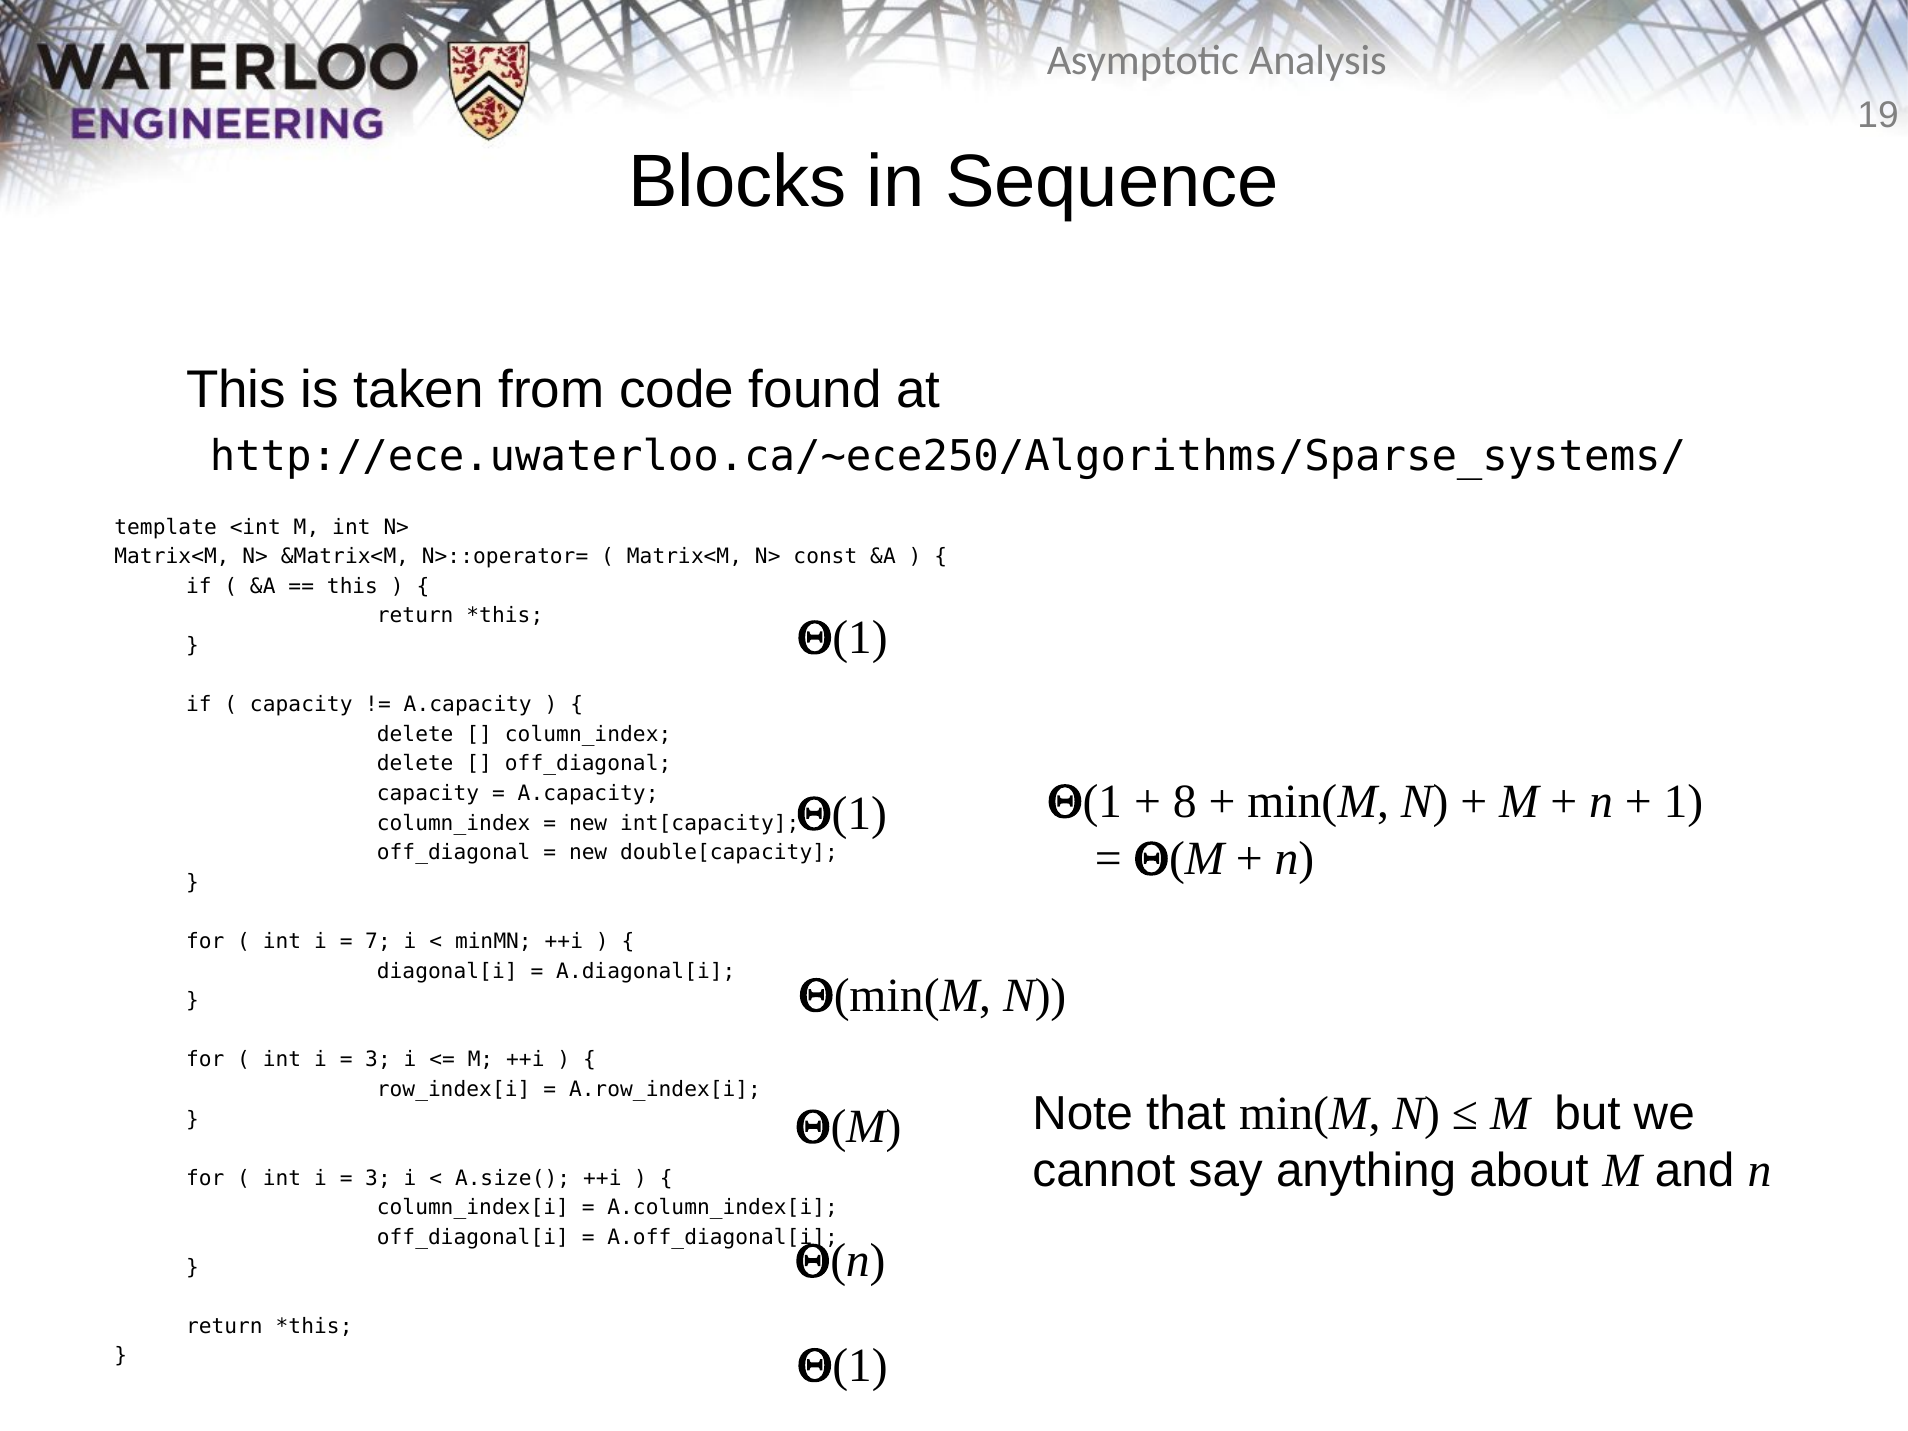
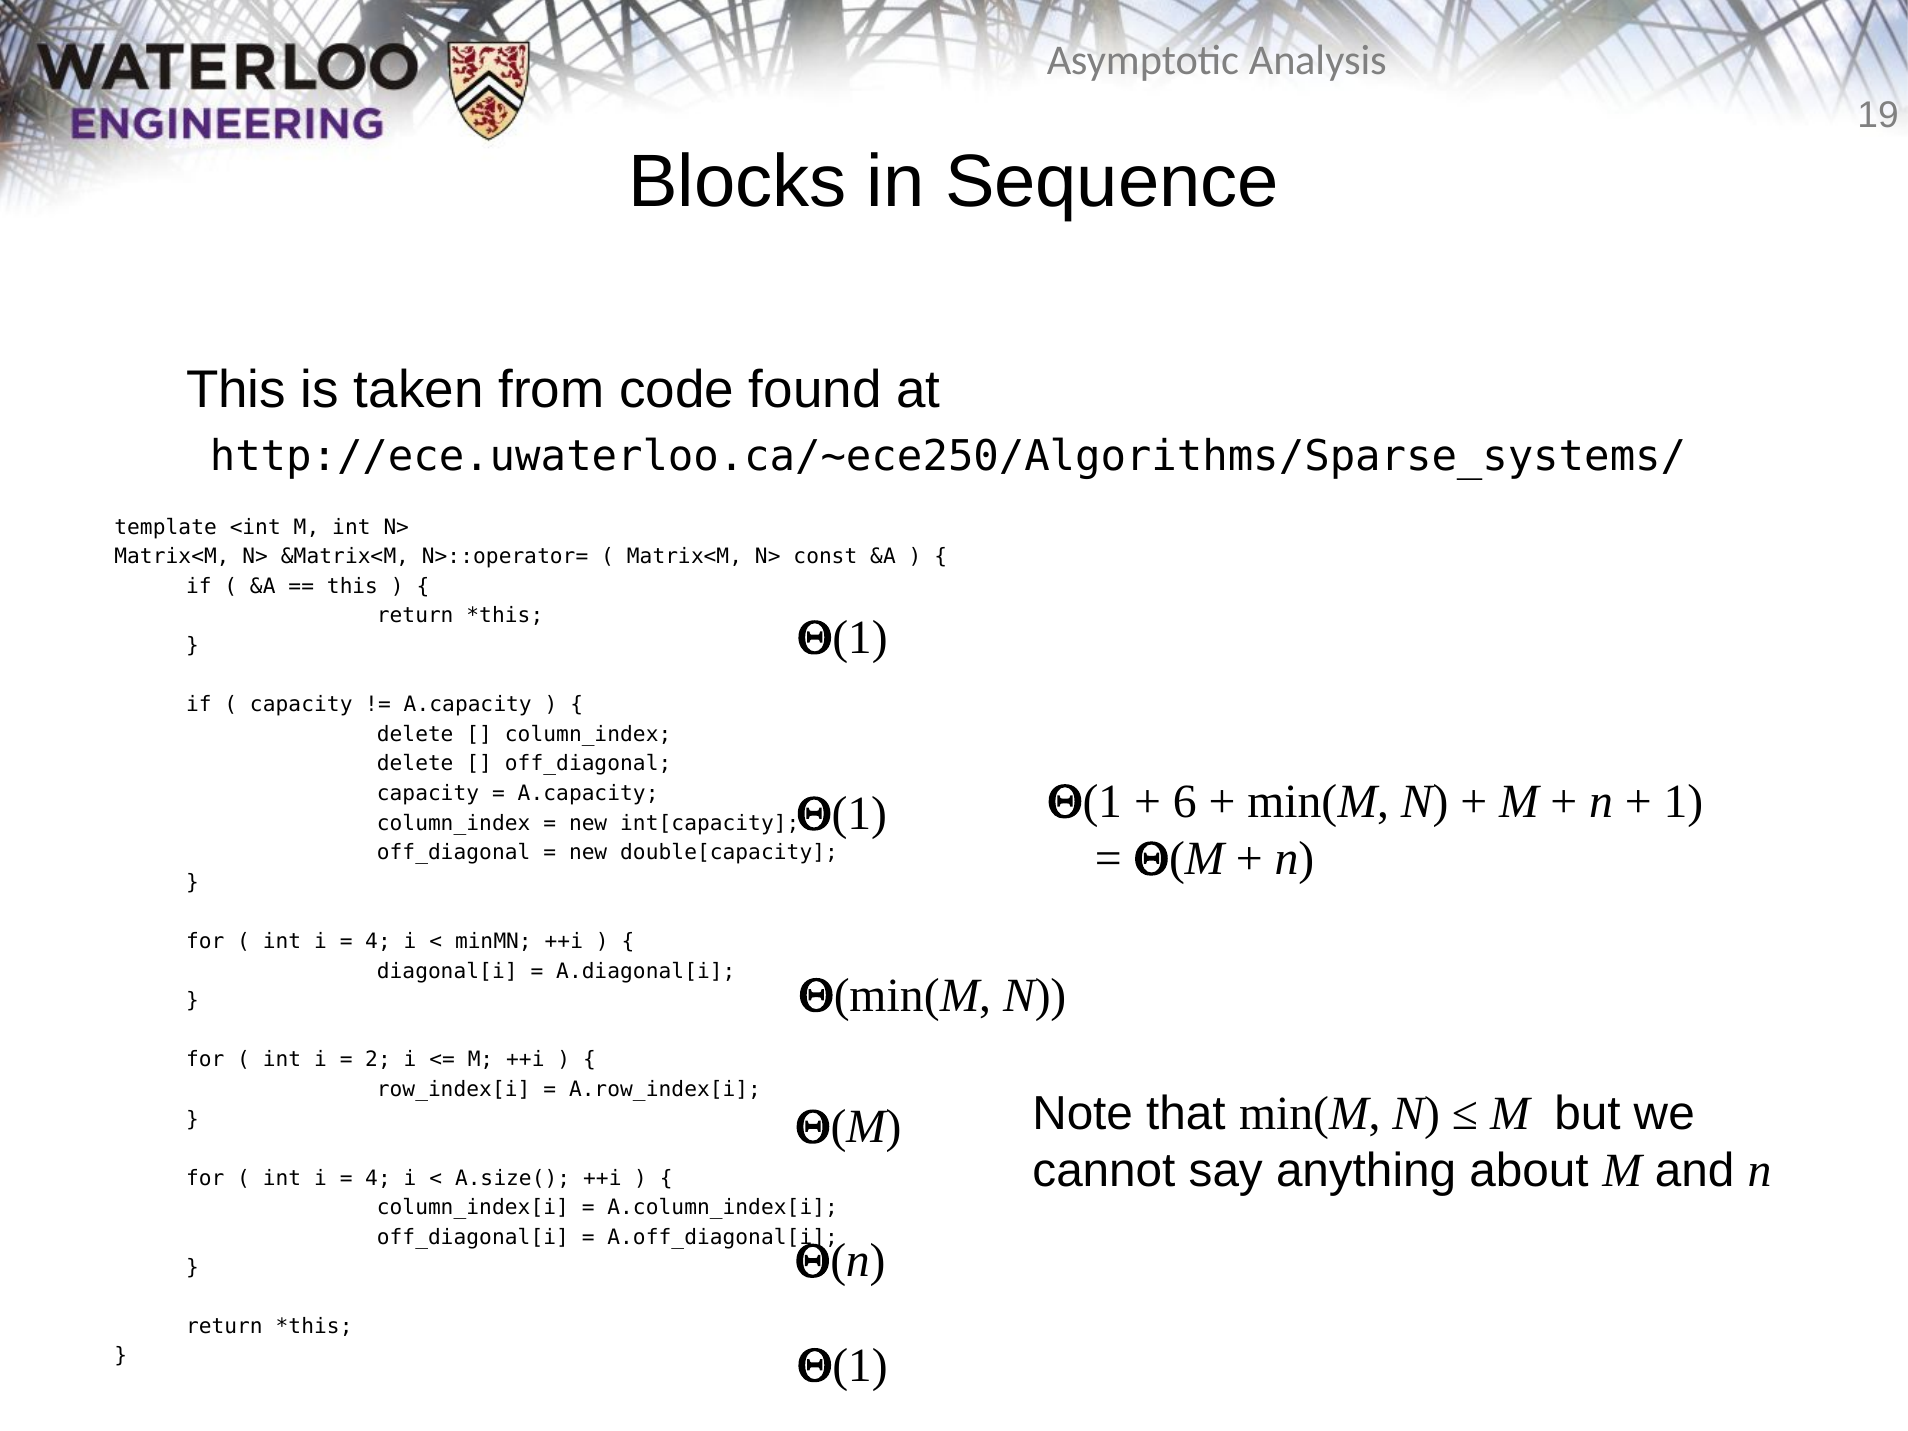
8: 8 -> 6 (1185, 801)
7: 7 -> 4 (378, 941)
3: 3 -> 2 (378, 1060)
3: 3 -> 4 (378, 1178)
